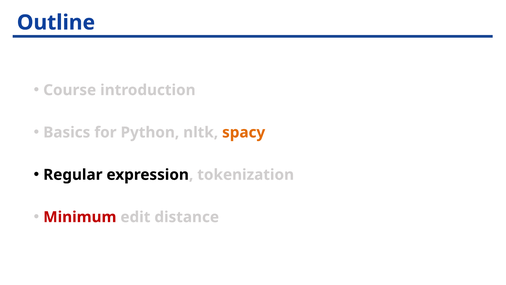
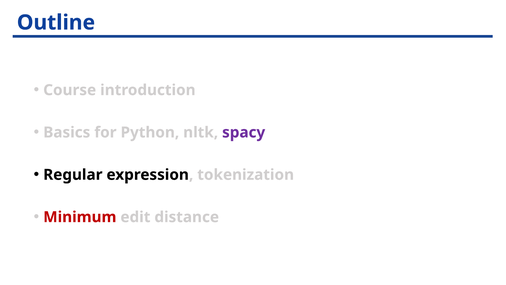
spacy colour: orange -> purple (244, 132)
